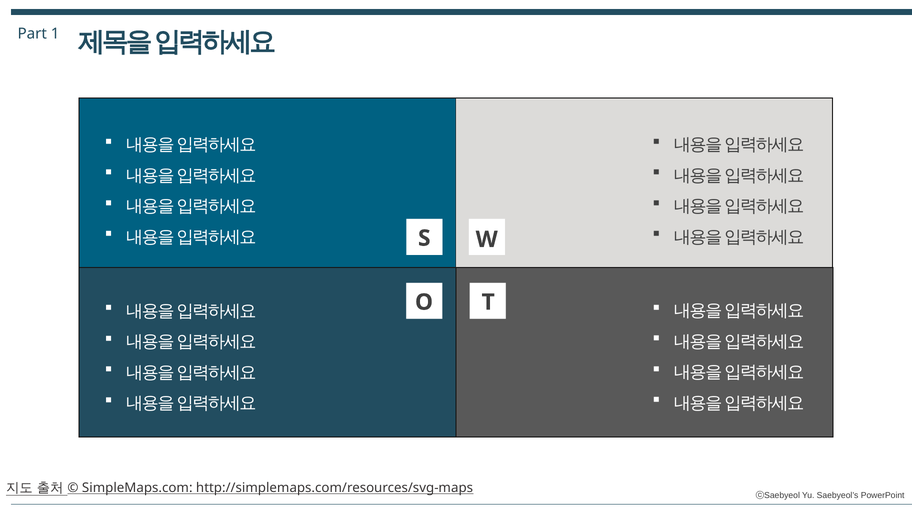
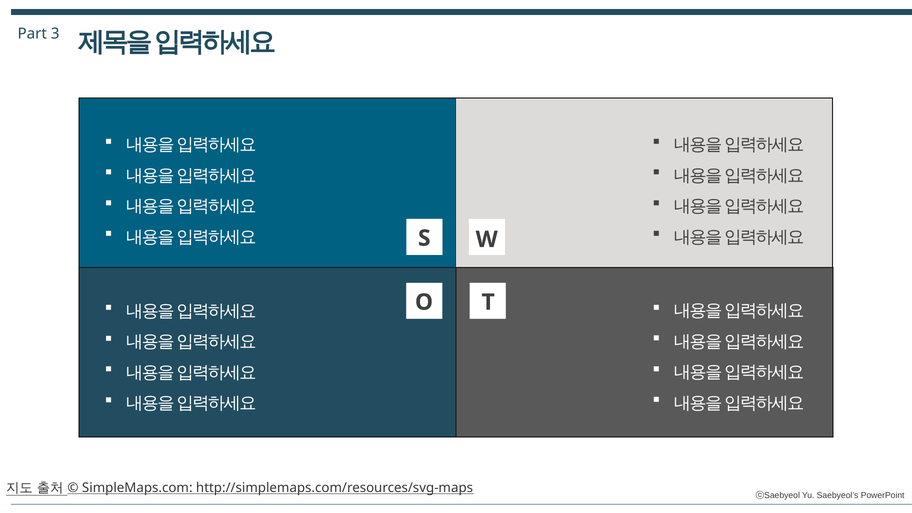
1: 1 -> 3 (55, 34)
